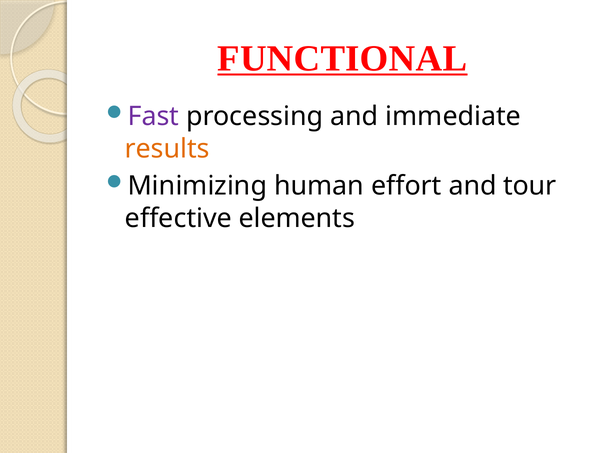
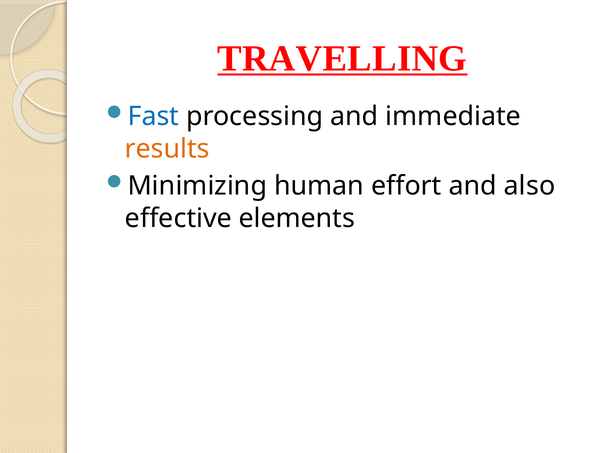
FUNCTIONAL: FUNCTIONAL -> TRAVELLING (342, 58)
Fast colour: purple -> blue (153, 117)
tour: tour -> also (530, 186)
